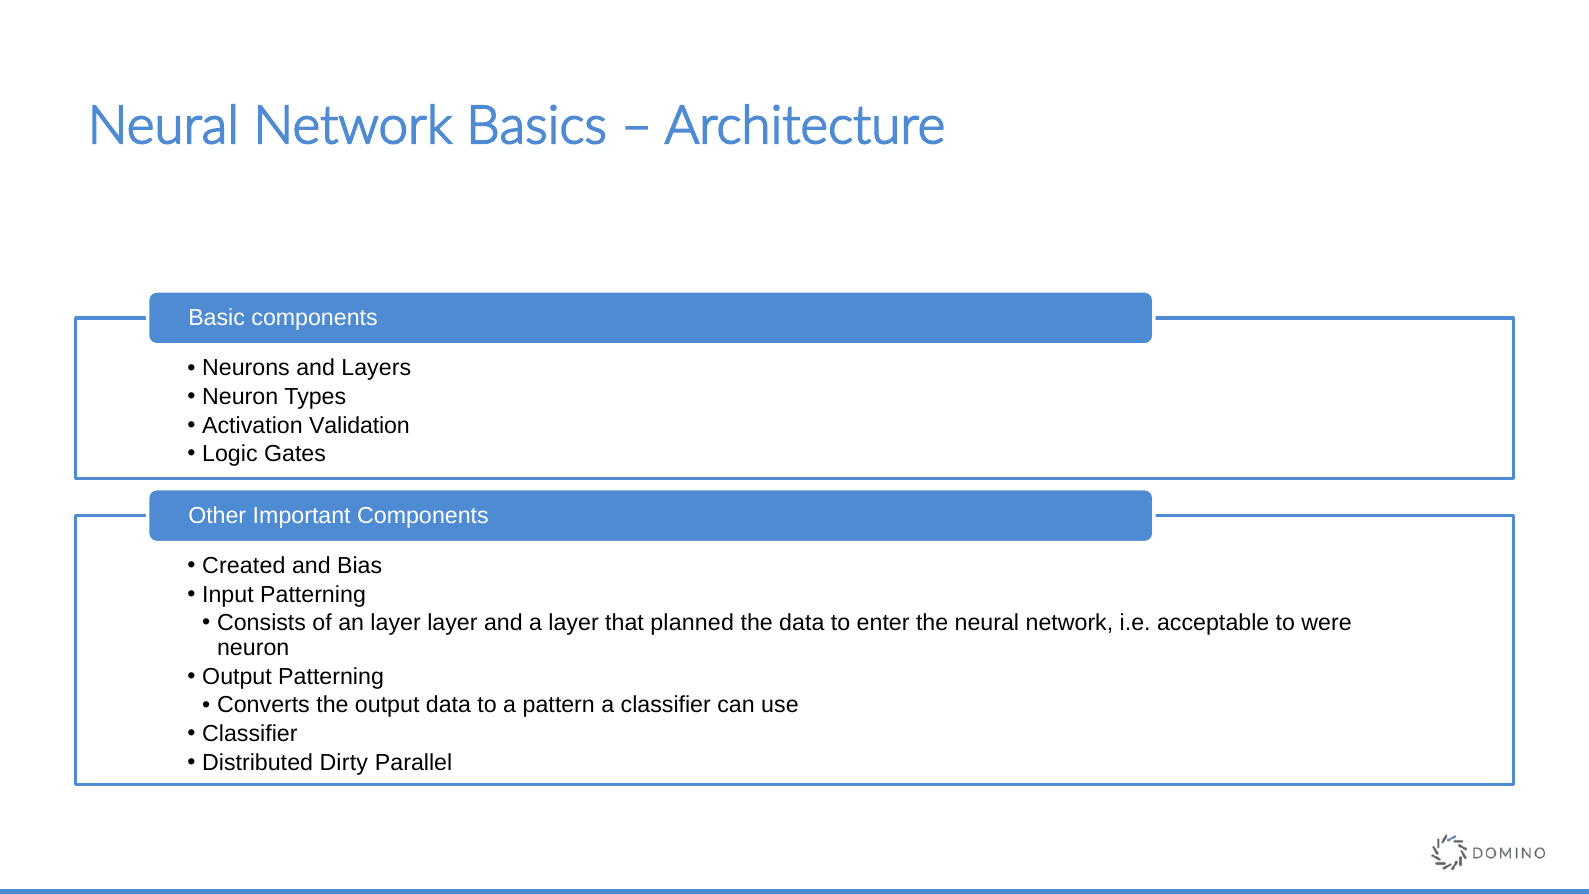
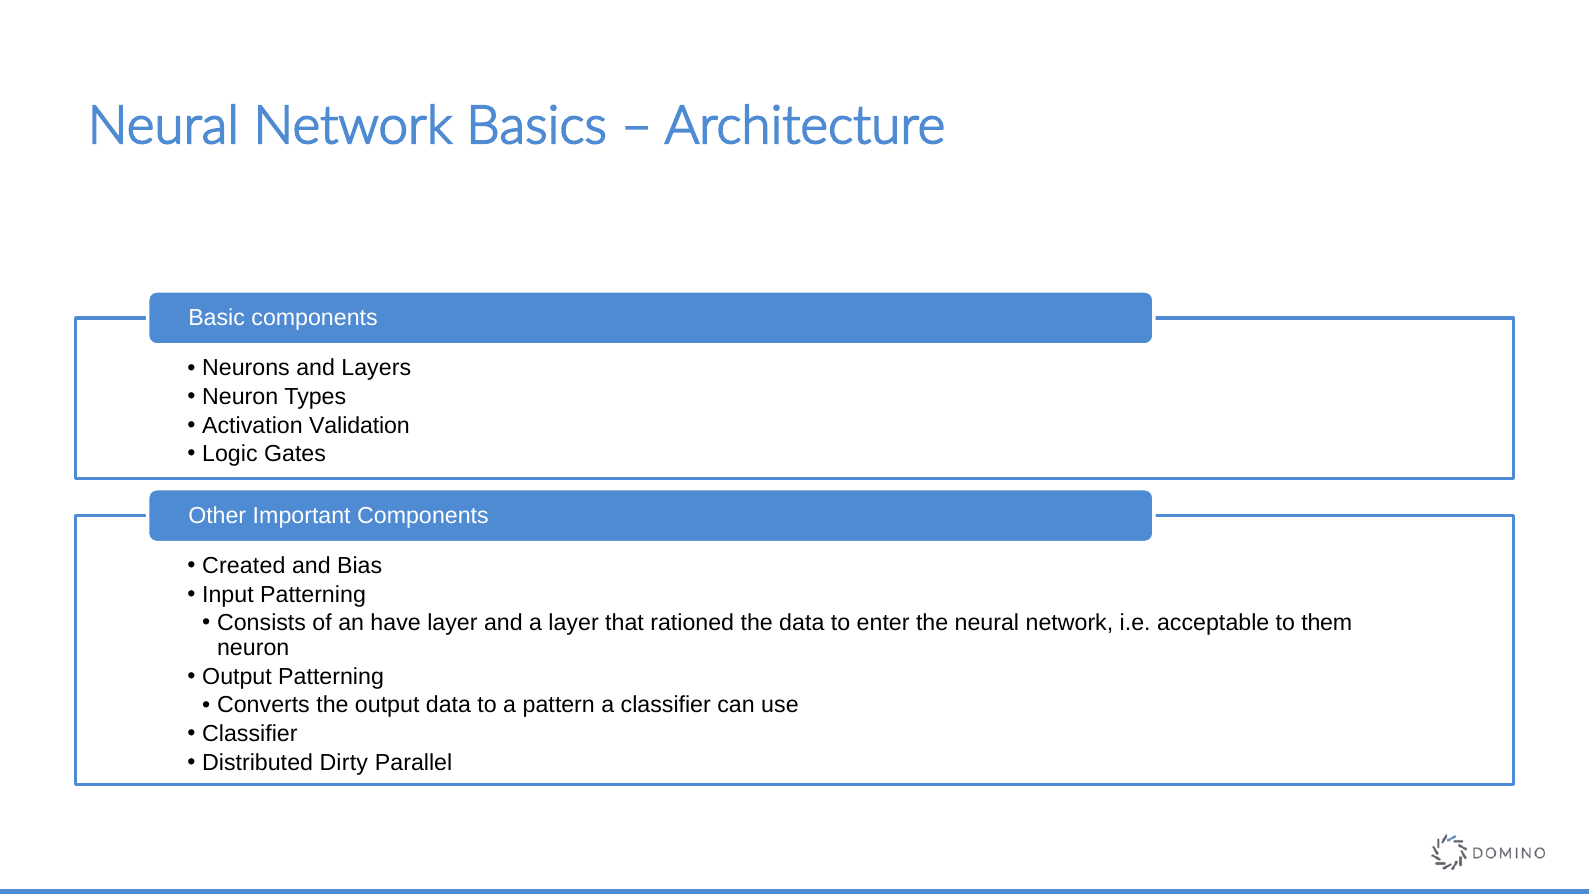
an layer: layer -> have (396, 623)
planned: planned -> rationed (692, 623)
were: were -> them (1327, 623)
